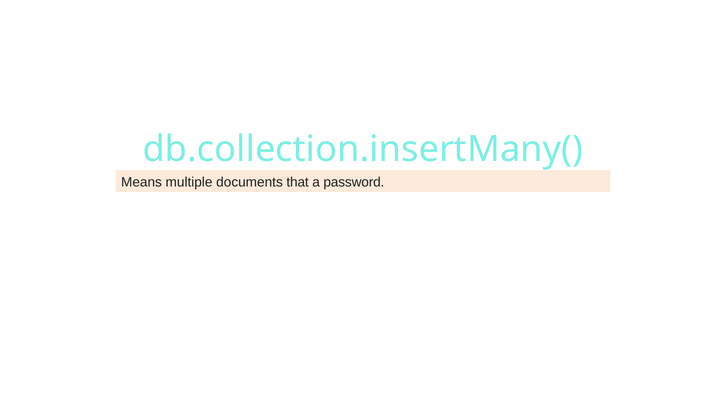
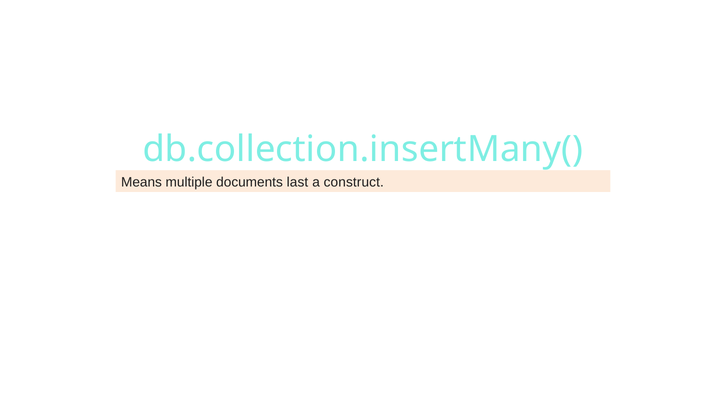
that: that -> last (297, 182)
password: password -> construct (354, 182)
